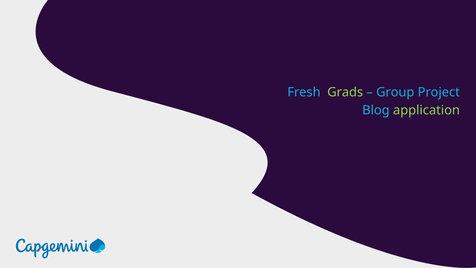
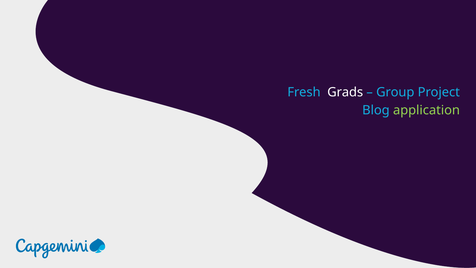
Grads colour: light green -> white (345, 92)
